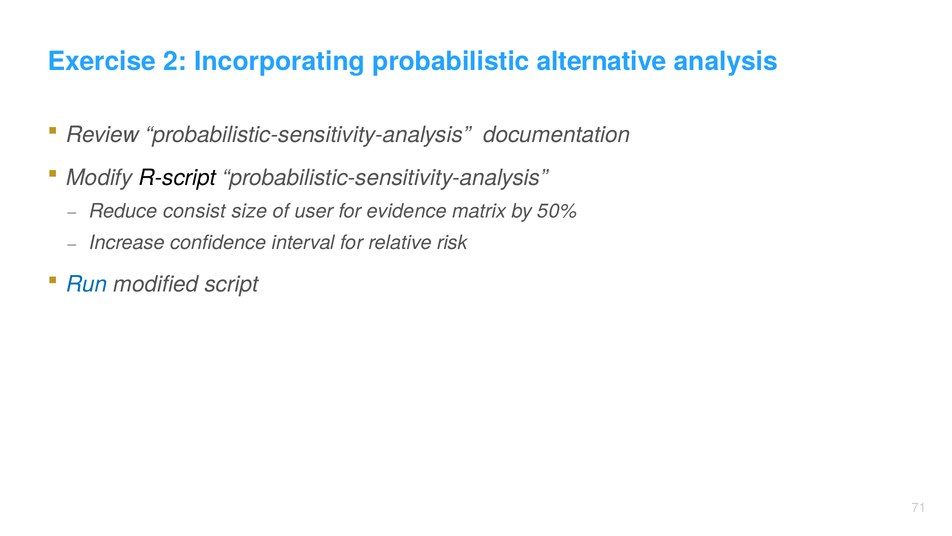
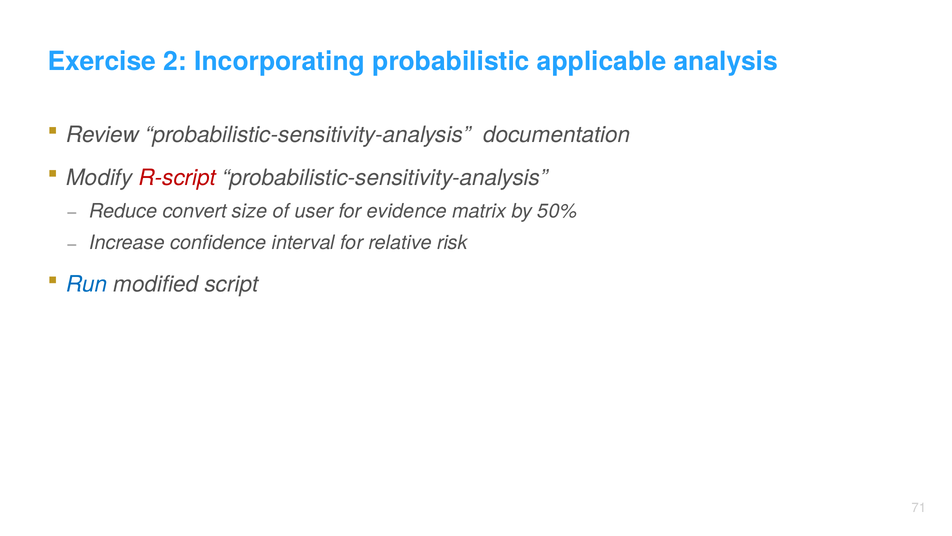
alternative: alternative -> applicable (602, 61)
R-script colour: black -> red (177, 178)
consist: consist -> convert (195, 211)
